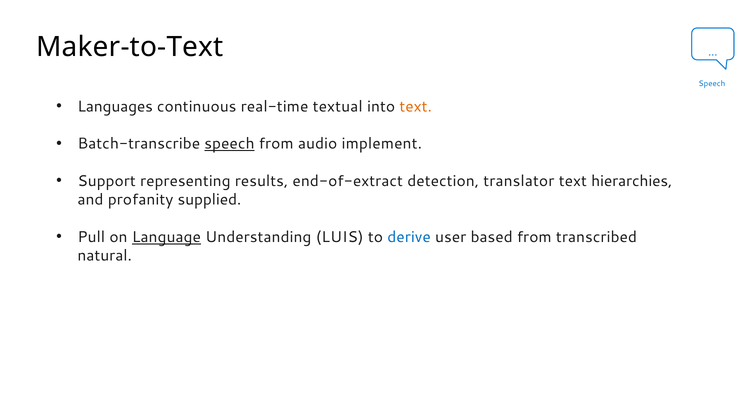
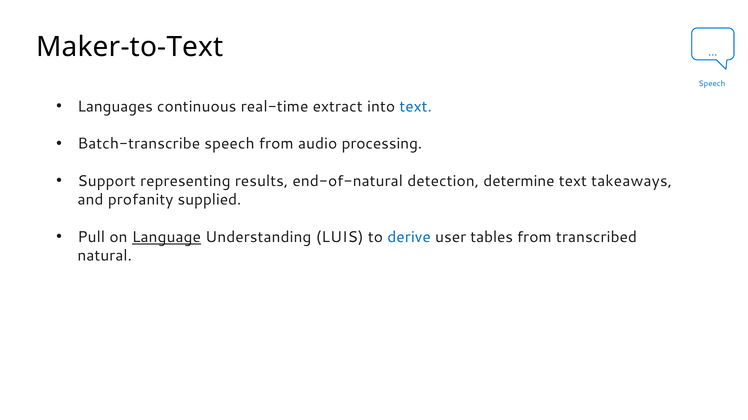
textual: textual -> extract (338, 107)
text colour: orange -> blue (416, 107)
speech underline: present -> none (229, 144)
implement: implement -> processing (382, 144)
end-of-extract: end-of-extract -> end-of-natural (348, 181)
translator: translator -> determine (519, 181)
hierarchies: hierarchies -> takeaways (632, 181)
based: based -> tables (492, 238)
